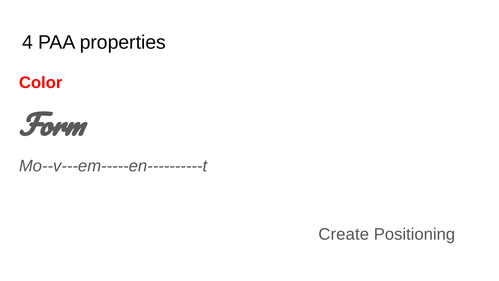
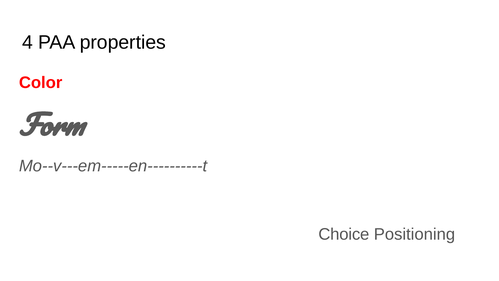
Create: Create -> Choice (344, 234)
